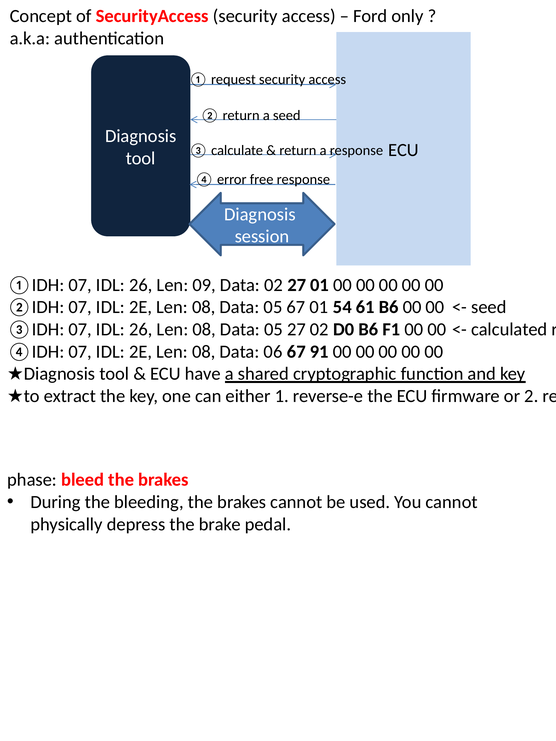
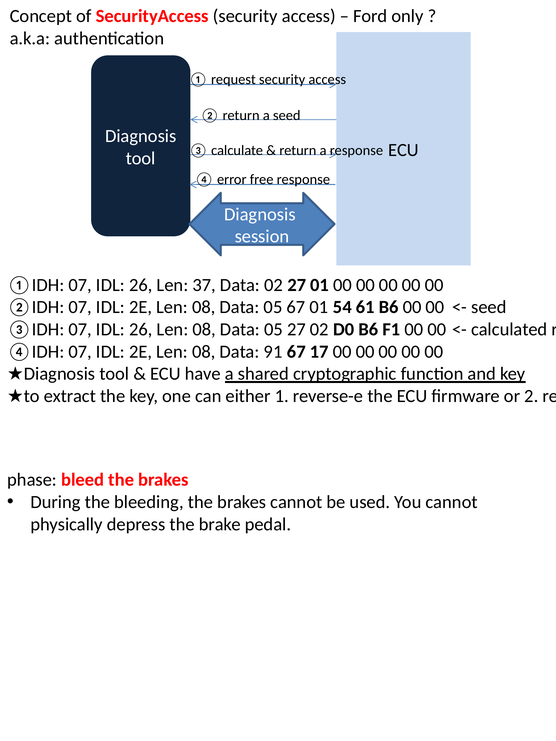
09: 09 -> 37 (204, 285)
06: 06 -> 91 (273, 352)
91: 91 -> 17 (319, 352)
